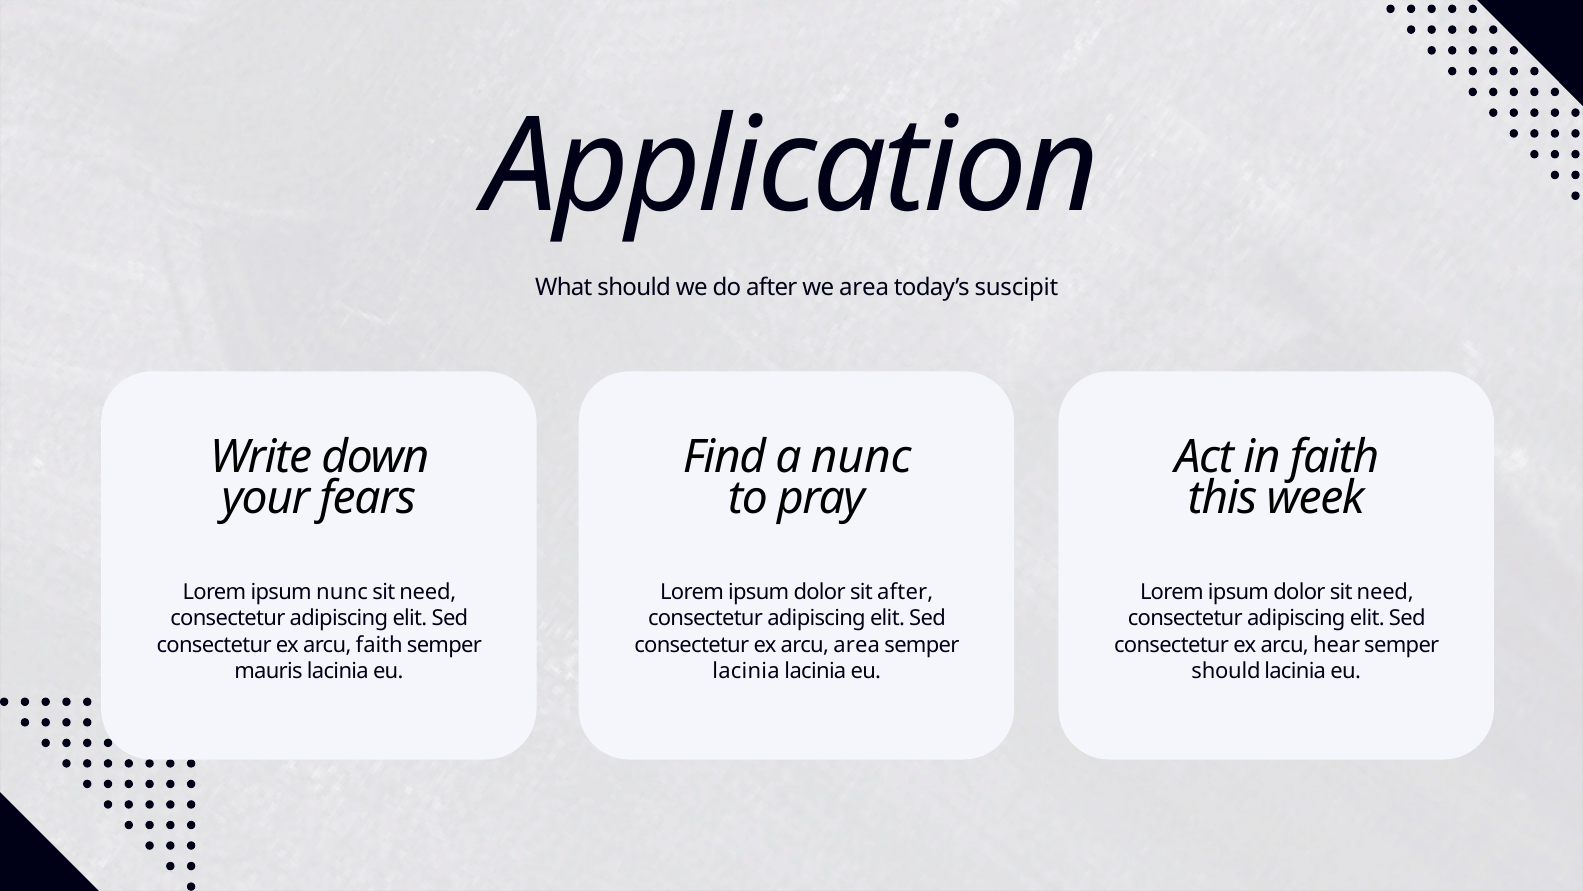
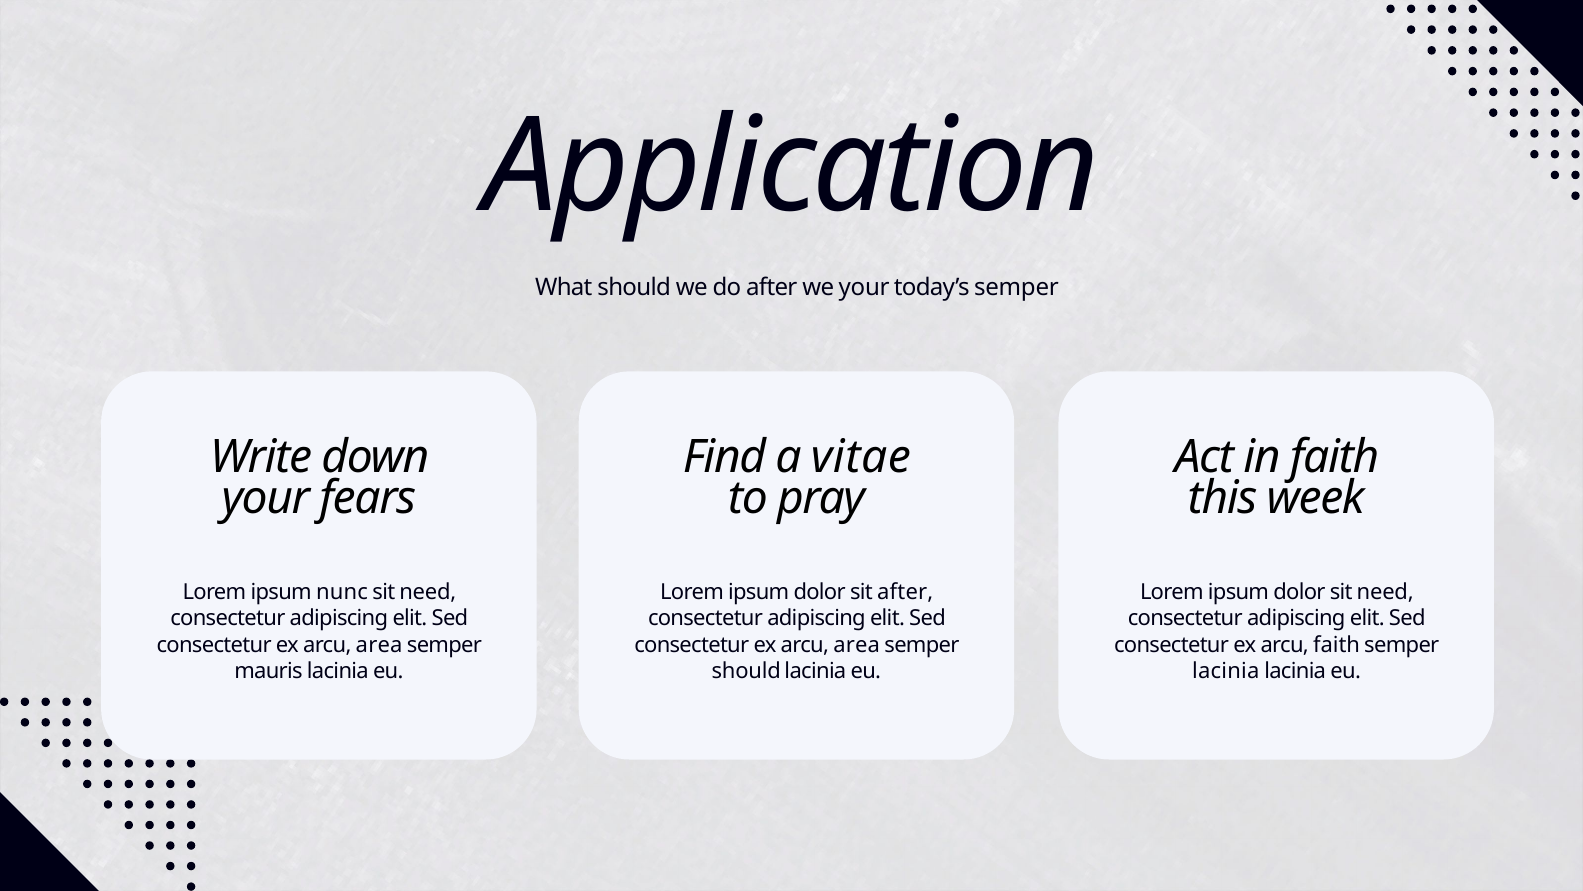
we area: area -> your (864, 288)
today’s suscipit: suscipit -> semper (1016, 288)
a nunc: nunc -> vitae (861, 457)
faith: faith -> area (379, 644)
arcu hear: hear -> faith (1337, 644)
lacinia: lacinia -> should (746, 671)
should: should -> lacinia (1226, 671)
